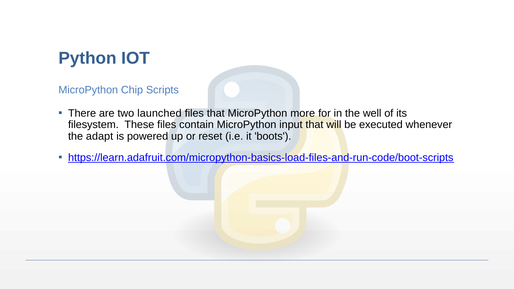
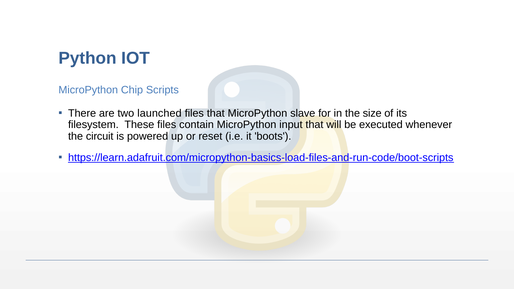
more: more -> slave (303, 113)
well: well -> size (372, 113)
adapt: adapt -> circuit (100, 136)
